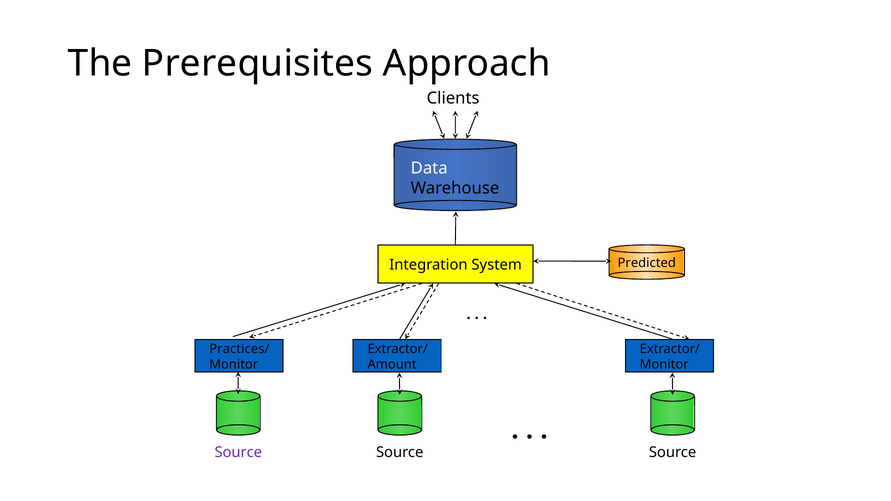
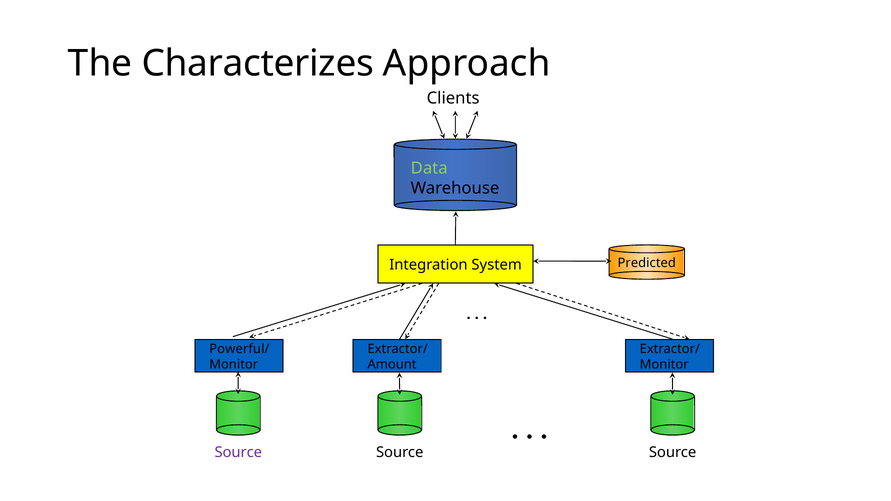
Prerequisites: Prerequisites -> Characterizes (258, 64)
Data colour: white -> light green (429, 168)
Practices/: Practices/ -> Powerful/ (239, 349)
